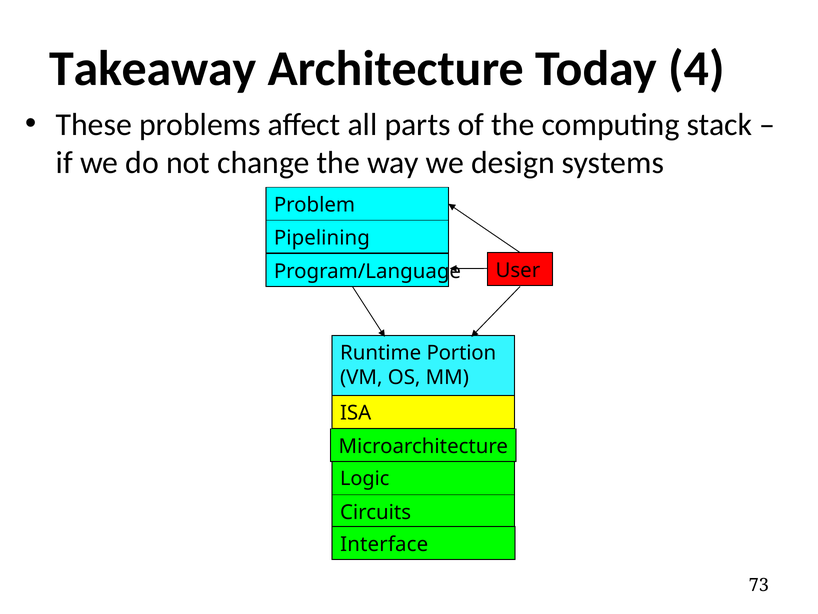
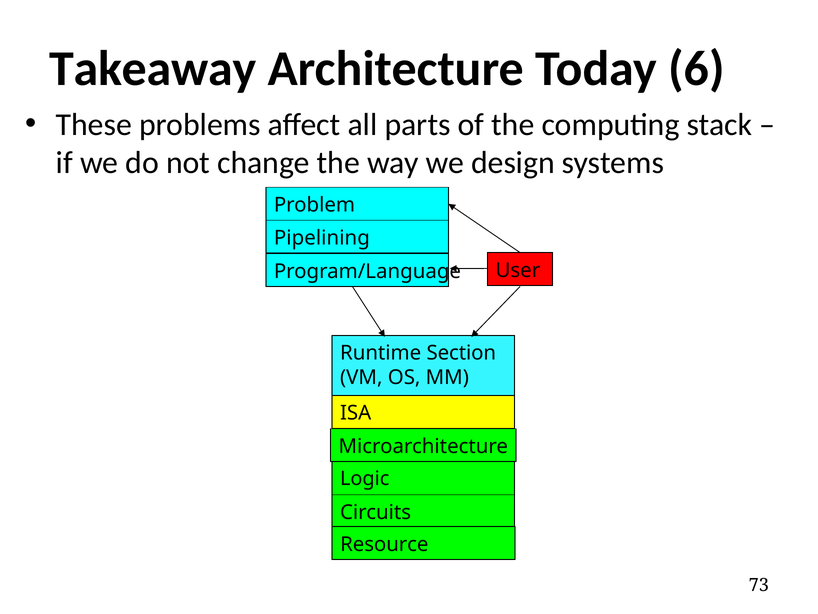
4: 4 -> 6 (696, 69)
Portion: Portion -> Section (461, 353)
Interface: Interface -> Resource (384, 544)
